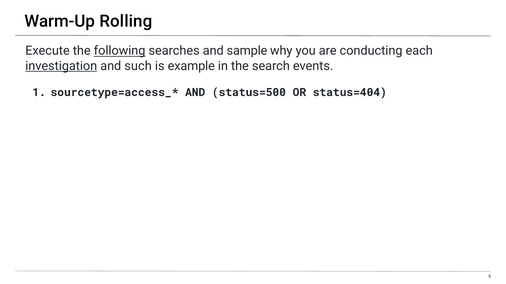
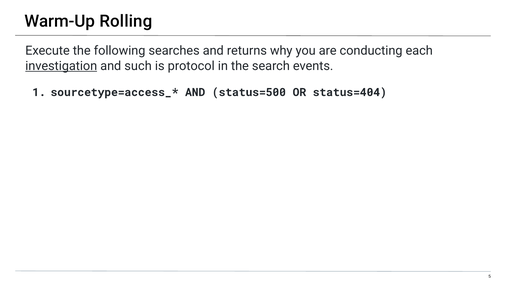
following underline: present -> none (120, 51)
sample: sample -> returns (247, 51)
example: example -> protocol (191, 66)
